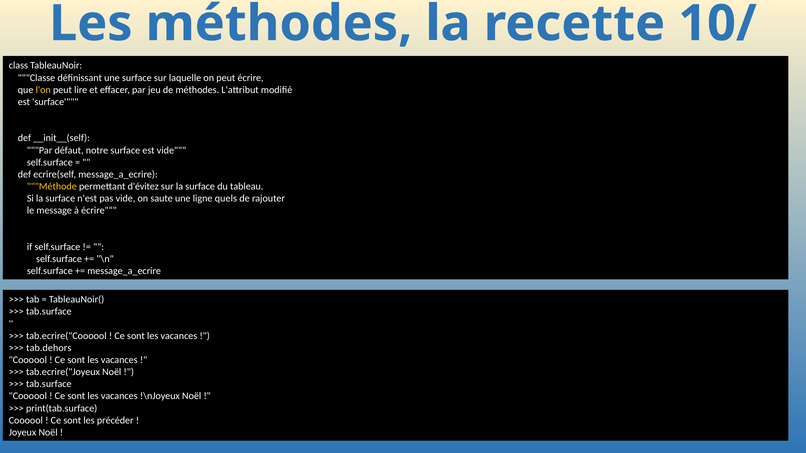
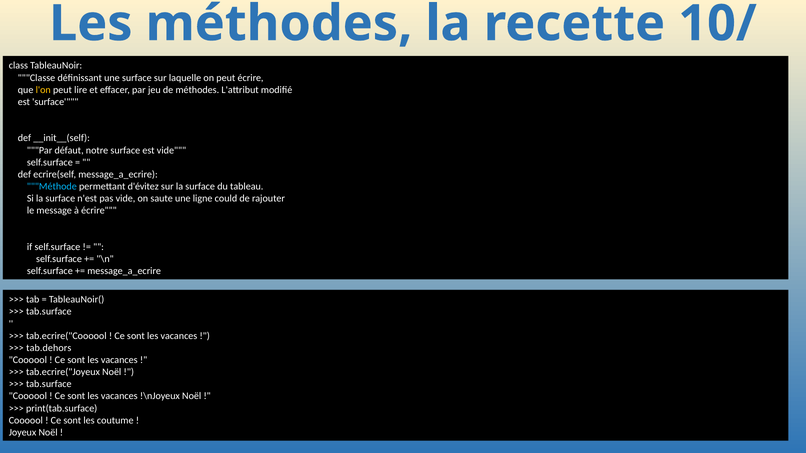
Méthode colour: yellow -> light blue (52, 187)
quels: quels -> could (226, 199)
précéder: précéder -> coutume (115, 421)
